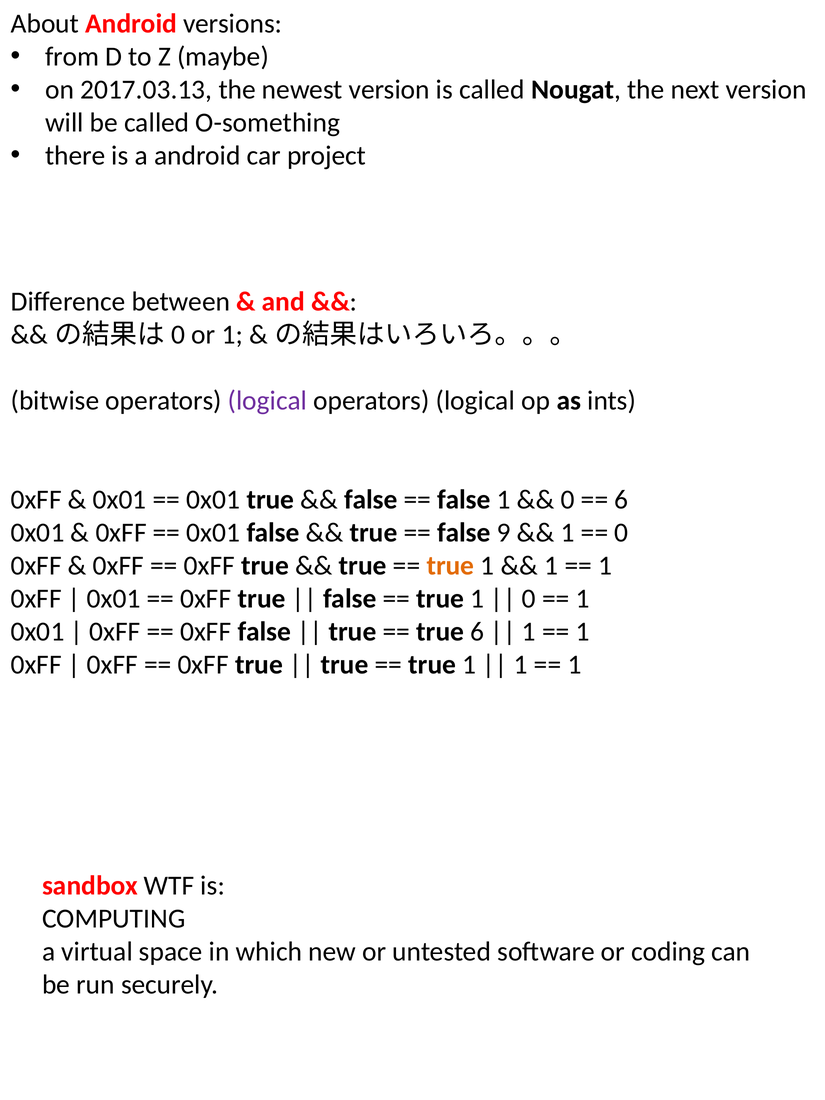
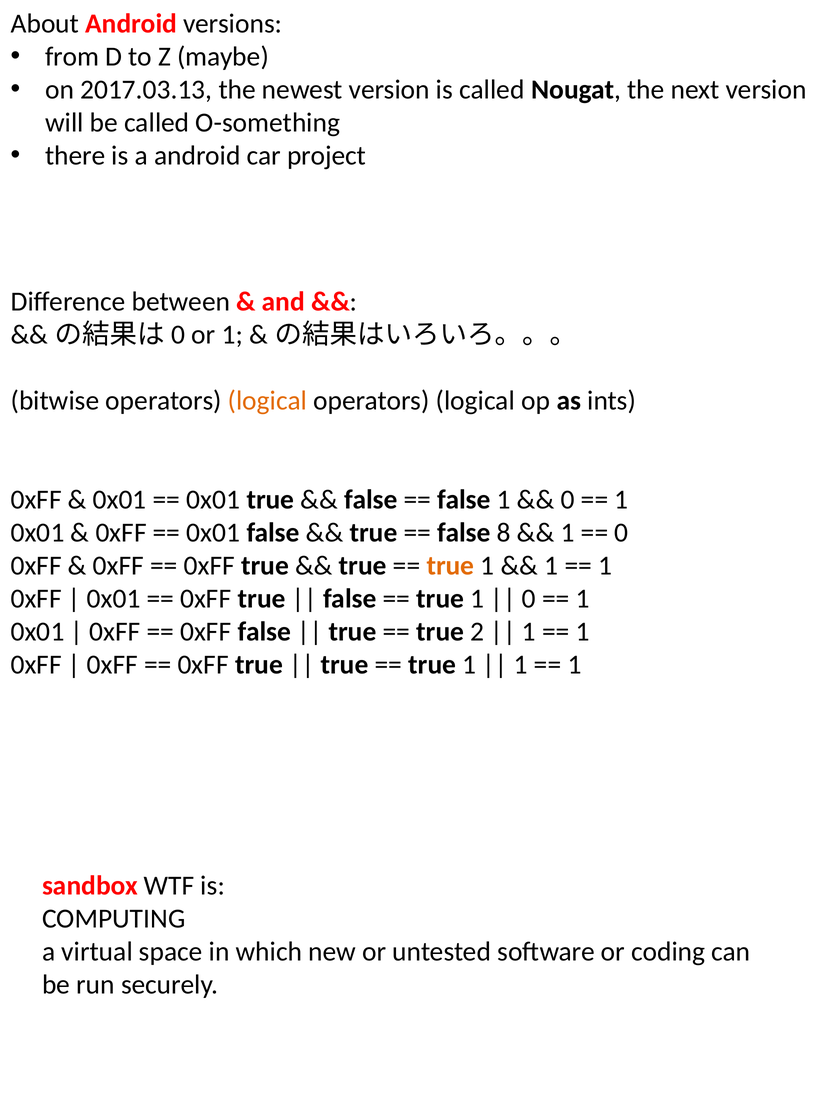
logical colour: purple -> orange (267, 401)
6: 6 -> 1 (621, 500)
9: 9 -> 8 (504, 533)
true 6: 6 -> 2 (477, 632)
